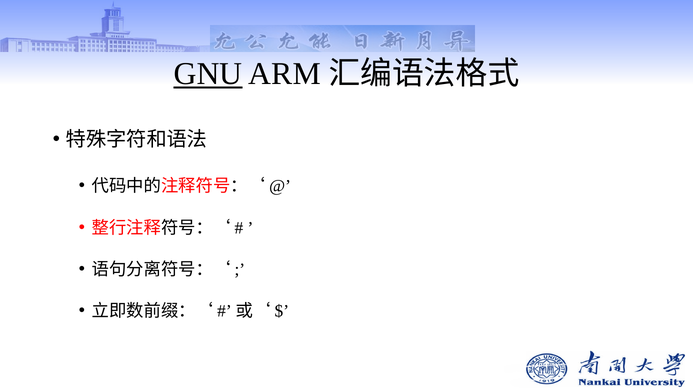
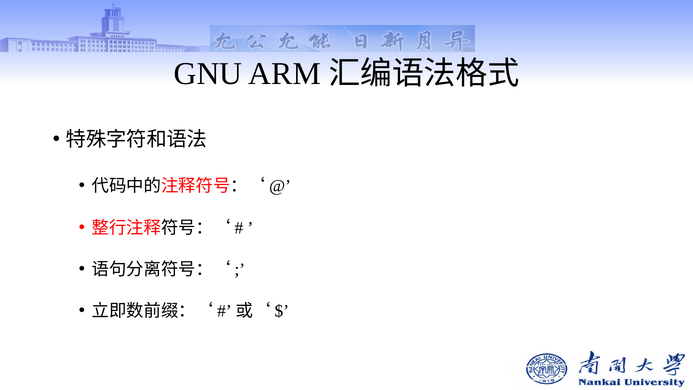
GNU underline: present -> none (208, 74)
